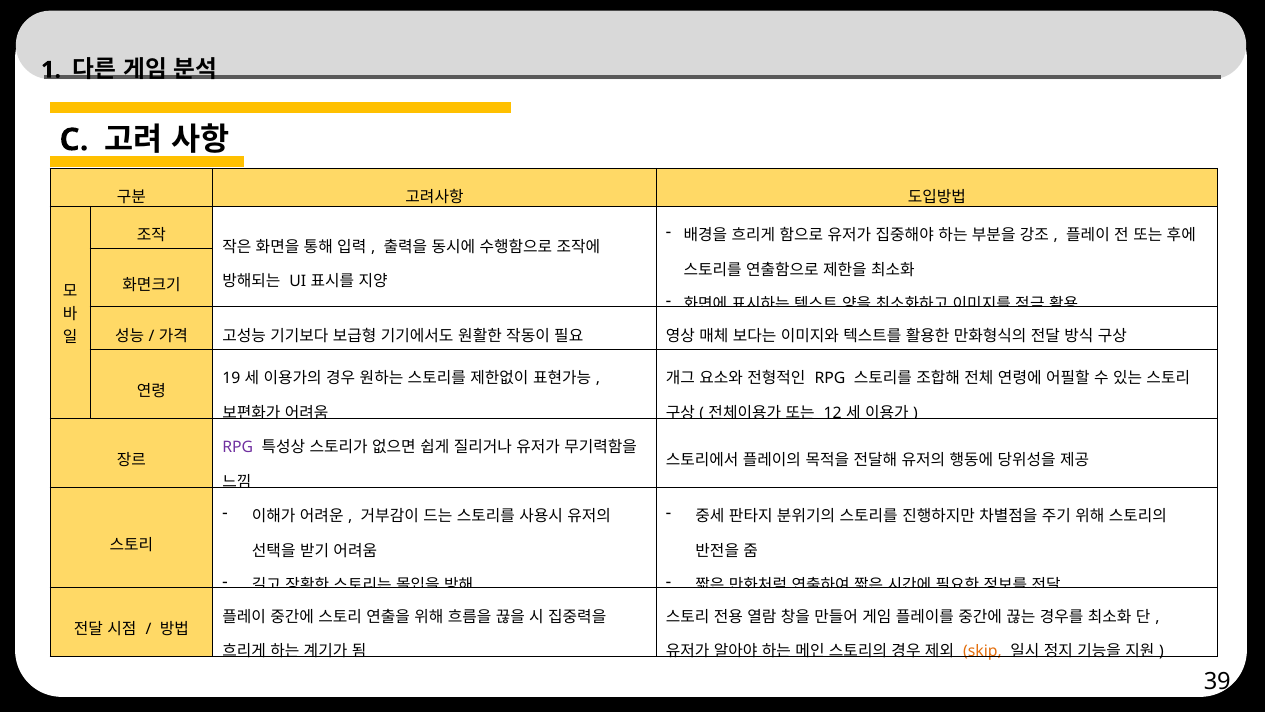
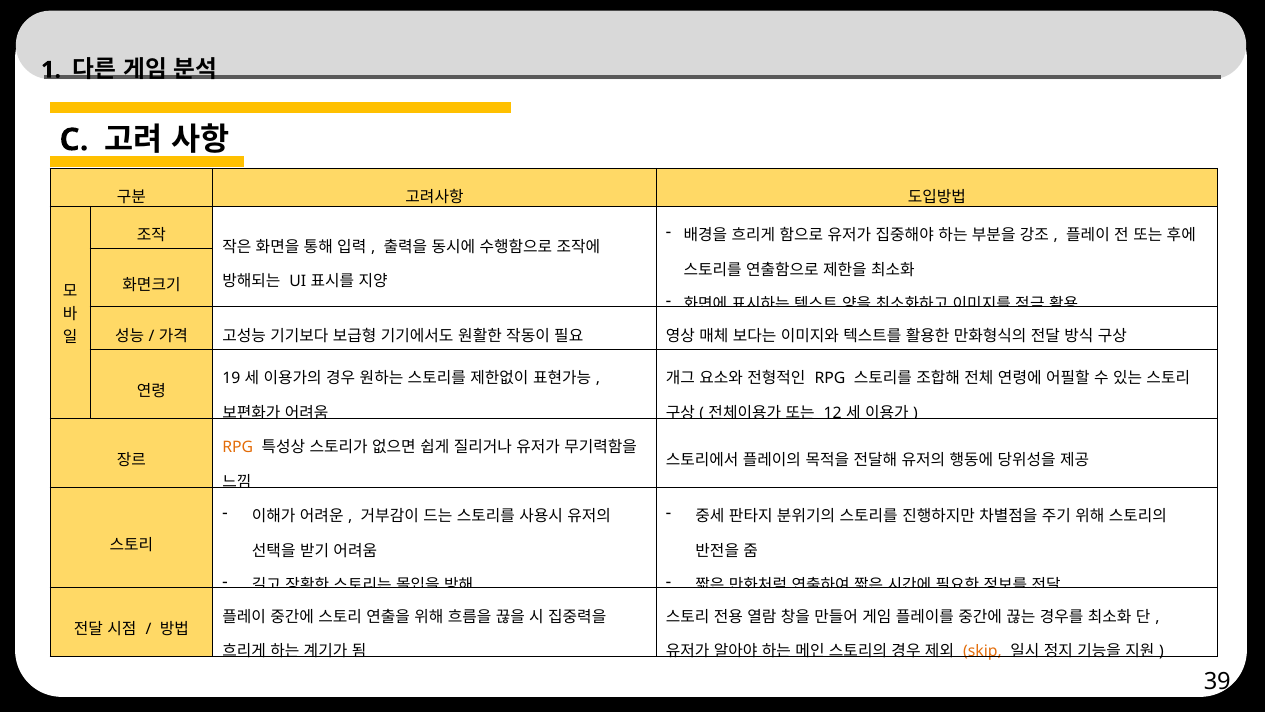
RPG colour: purple -> orange (238, 447)
